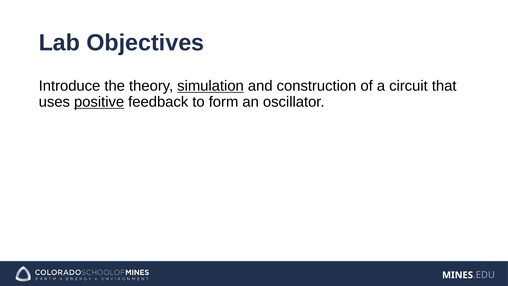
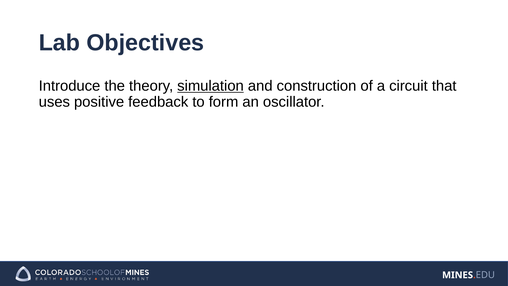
positive underline: present -> none (99, 102)
